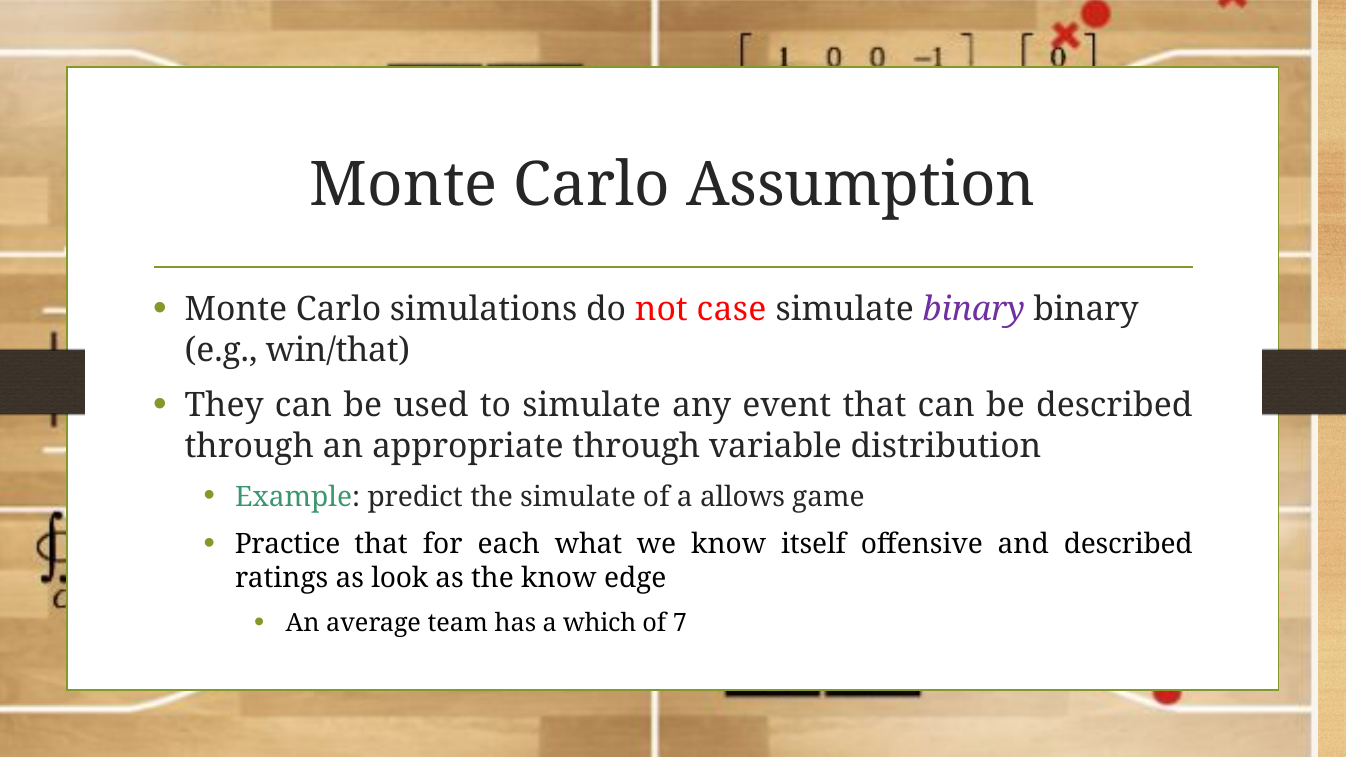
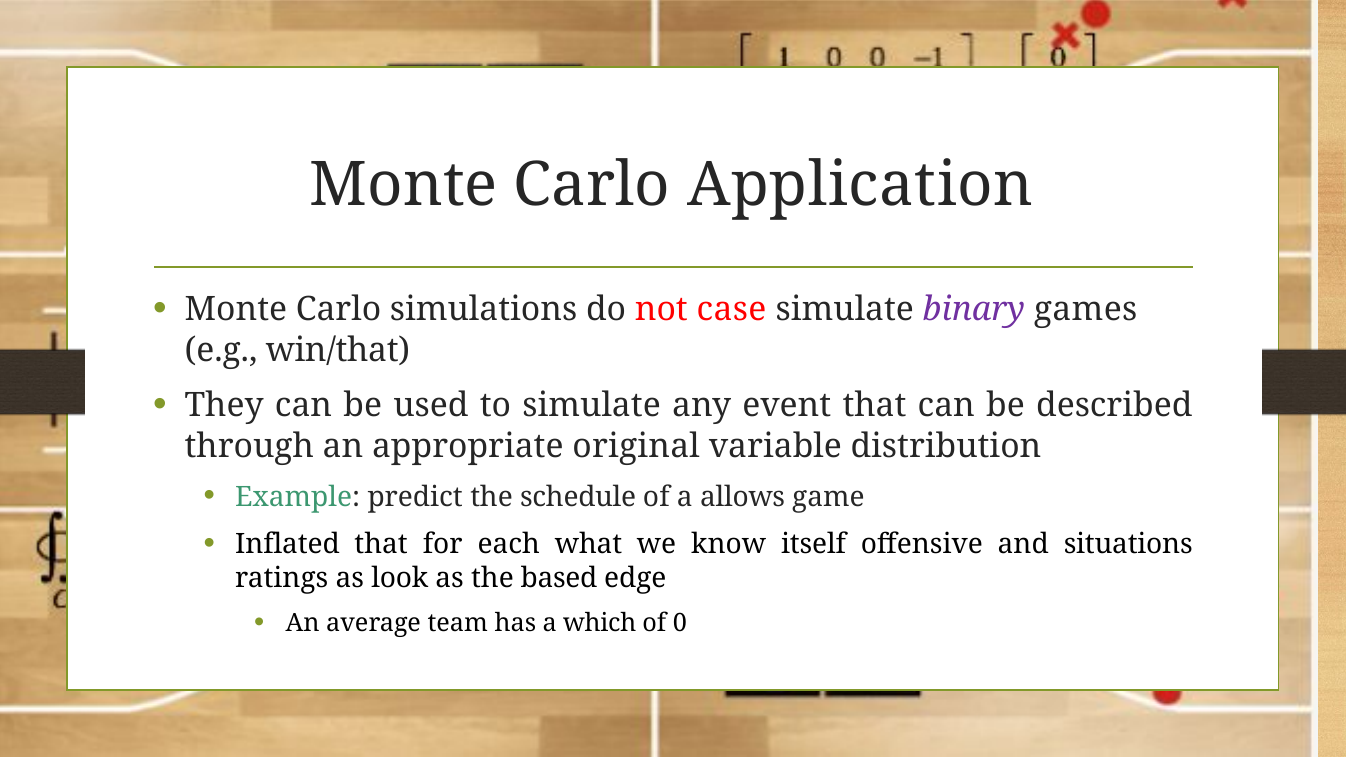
Assumption: Assumption -> Application (860, 185)
binary binary: binary -> games (1086, 310)
appropriate through: through -> original (636, 446)
the simulate: simulate -> schedule (578, 497)
Practice: Practice -> Inflated (287, 545)
and described: described -> situations (1128, 545)
the know: know -> based (559, 578)
7: 7 -> 0 (680, 623)
